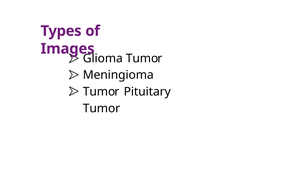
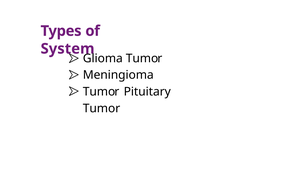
Images: Images -> System (68, 49)
